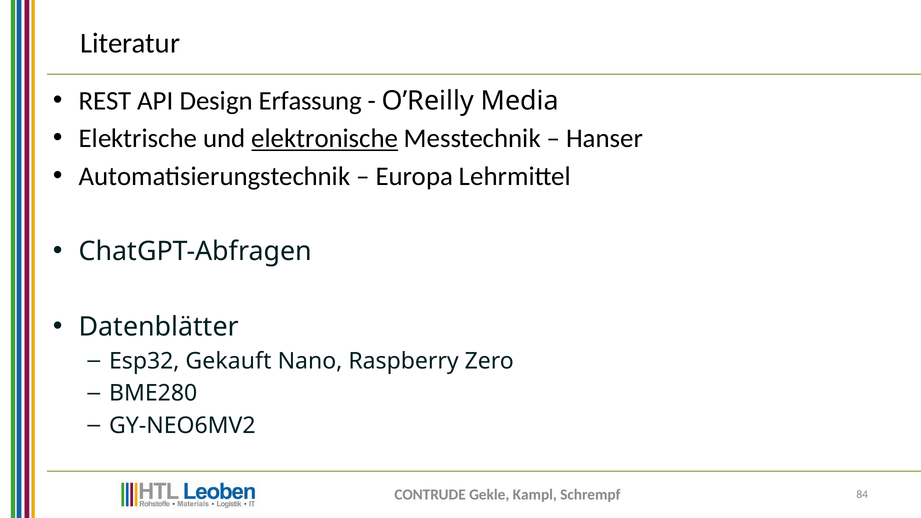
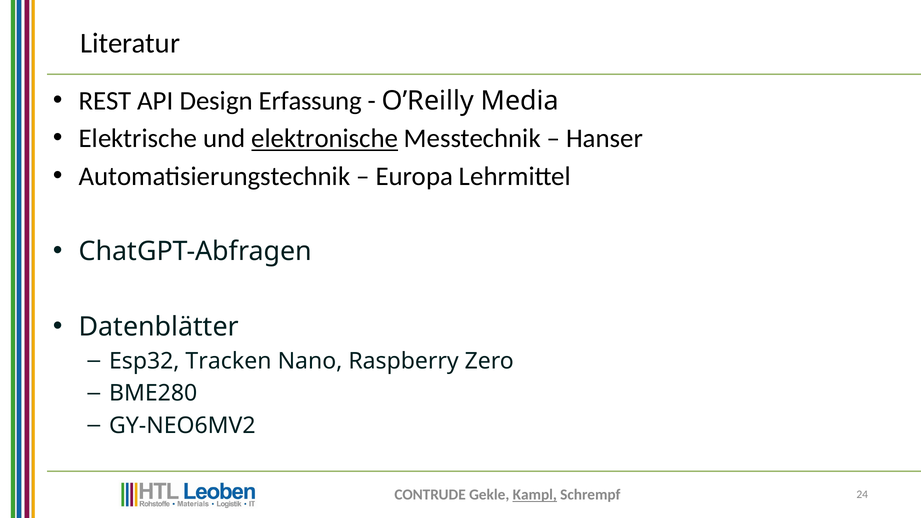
Gekauft: Gekauft -> Tracken (229, 361)
Kampl underline: none -> present (535, 495)
84: 84 -> 24 (862, 495)
